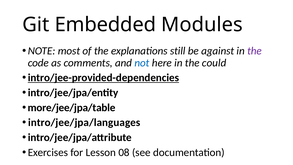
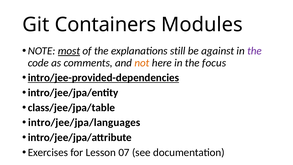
Embedded: Embedded -> Containers (105, 25)
most underline: none -> present (69, 51)
not colour: blue -> orange (142, 63)
could: could -> focus (214, 63)
more/jee/jpa/table: more/jee/jpa/table -> class/jee/jpa/table (71, 107)
08: 08 -> 07 (124, 152)
